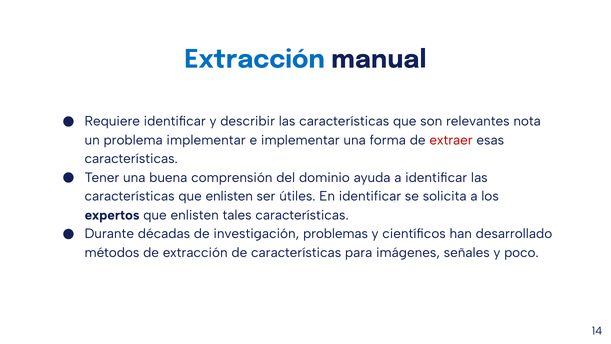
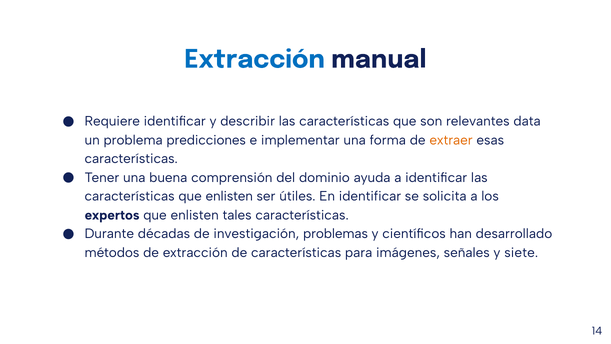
nota: nota -> data (527, 121)
problema implementar: implementar -> predicciones (206, 140)
extraer colour: red -> orange (451, 140)
poco: poco -> siete (521, 252)
